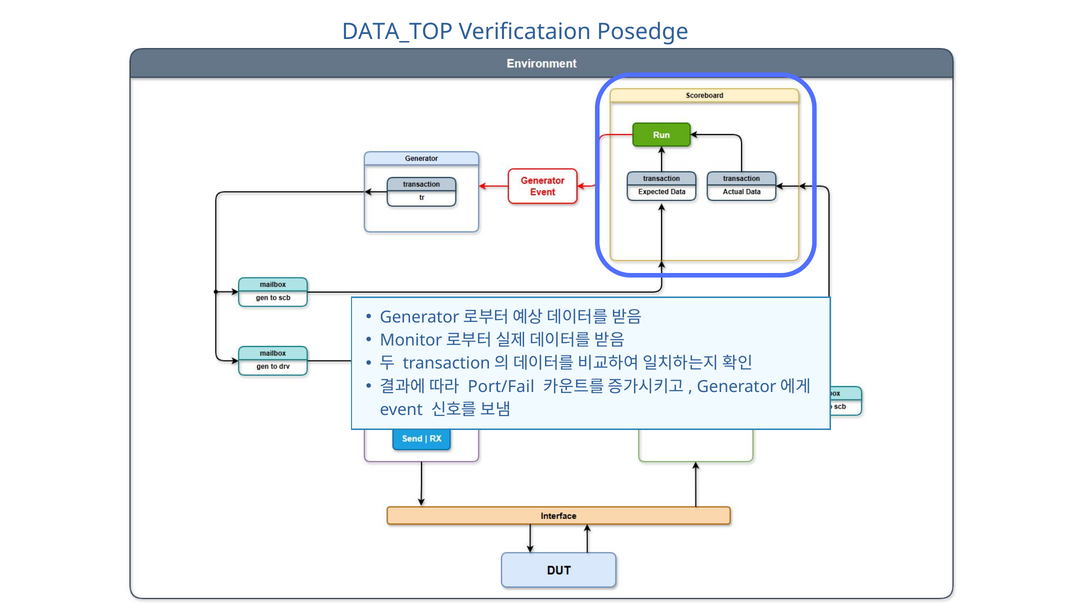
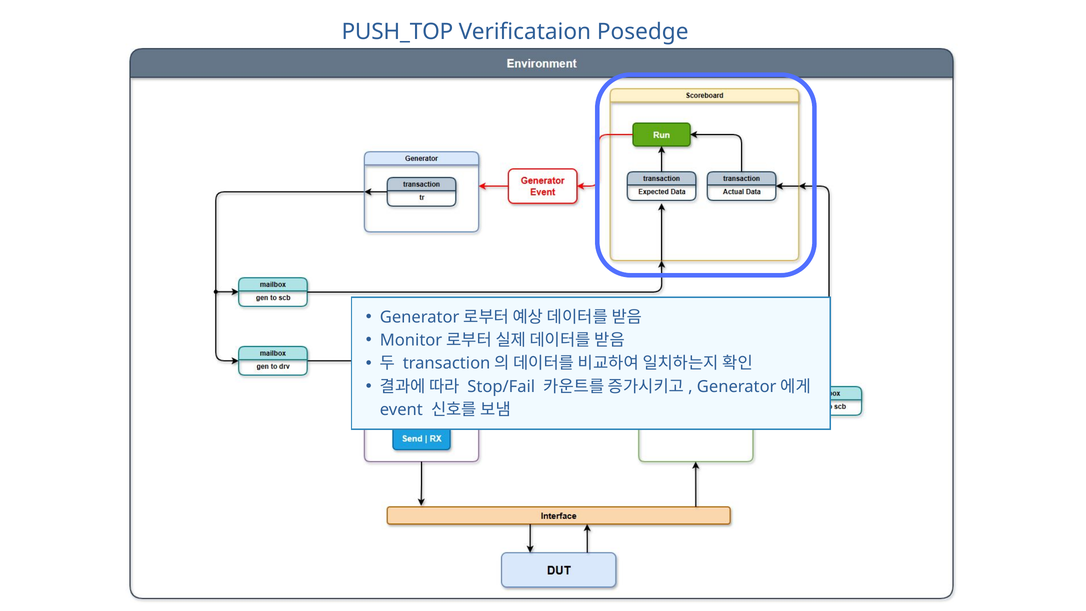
DATA_TOP: DATA_TOP -> PUSH_TOP (397, 32)
Port/Fail: Port/Fail -> Stop/Fail (501, 387)
